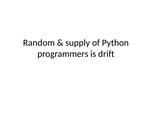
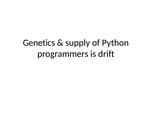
Random: Random -> Genetics (39, 43)
